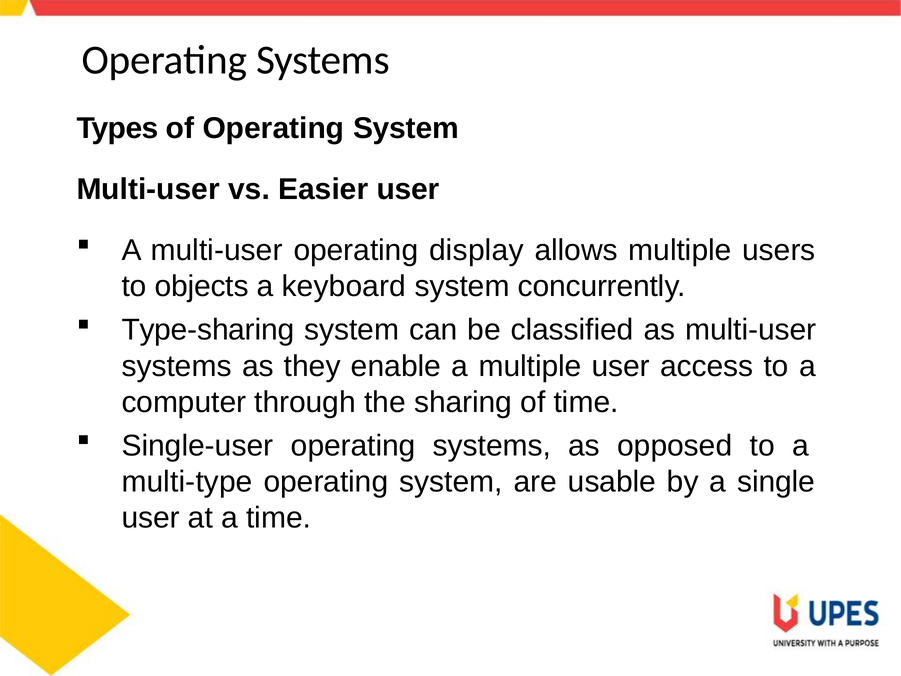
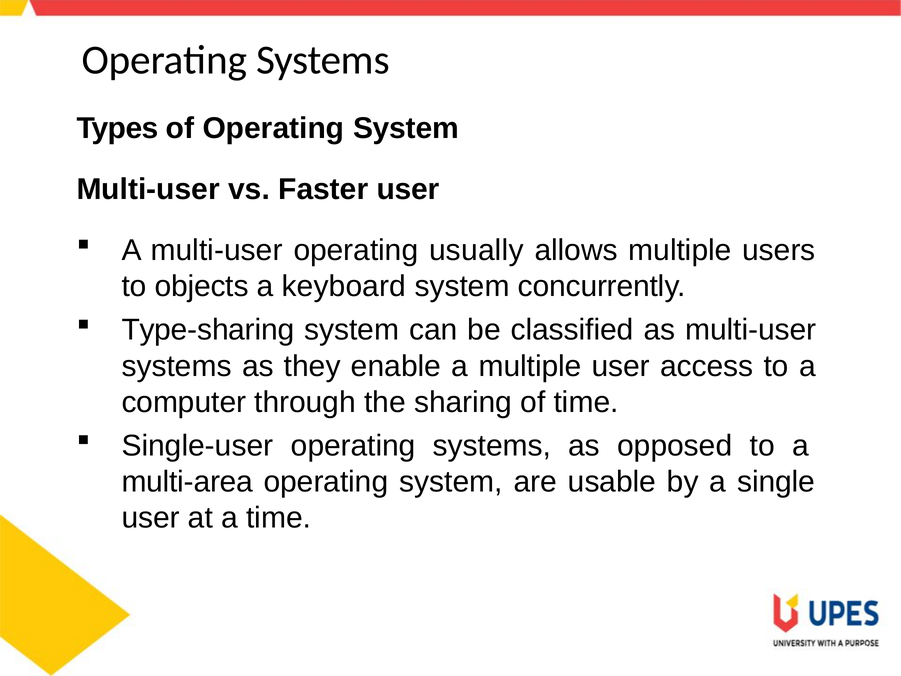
Easier: Easier -> Faster (323, 189)
display: display -> usually (476, 250)
multi-type: multi-type -> multi-area (187, 482)
